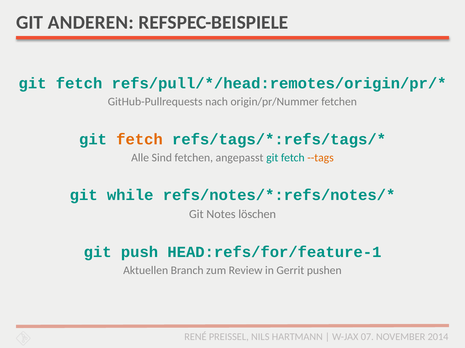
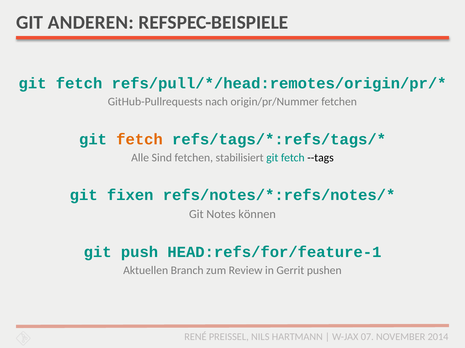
angepasst: angepasst -> stabilisiert (240, 158)
--tags colour: orange -> black (320, 158)
while: while -> fixen (130, 196)
löschen: löschen -> können (257, 214)
